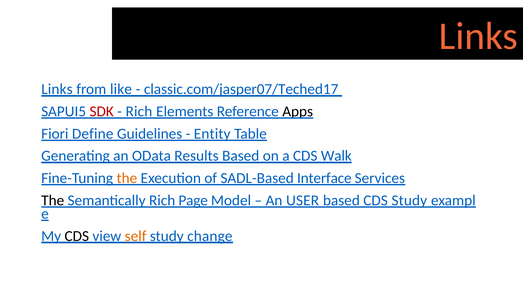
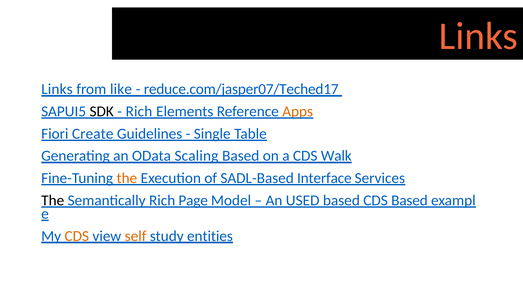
classic.com/jasper07/Teched17: classic.com/jasper07/Teched17 -> reduce.com/jasper07/Teched17 (241, 89)
SDK colour: red -> black (102, 112)
Apps colour: black -> orange (298, 112)
Define: Define -> Create (93, 134)
Entity: Entity -> Single (212, 134)
Results: Results -> Scaling (196, 156)
USER: USER -> USED (303, 200)
CDS Study: Study -> Based (409, 200)
CDS colour: black -> orange (77, 236)
change: change -> entities (210, 236)
